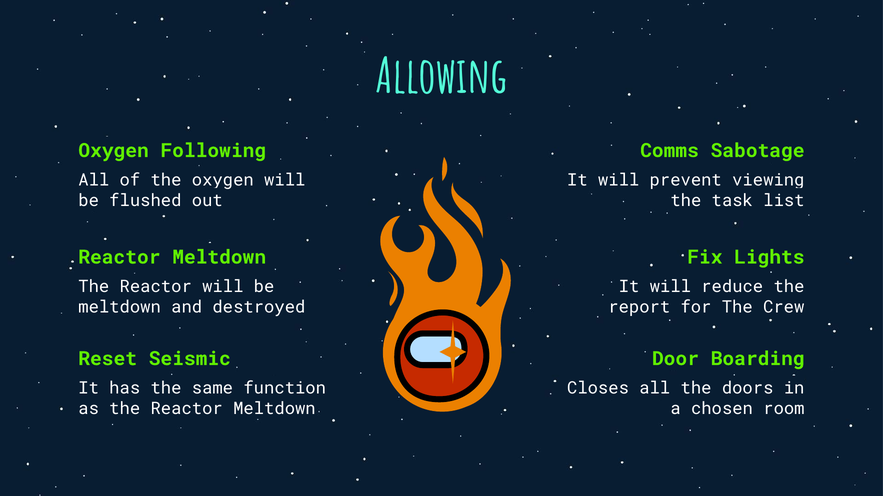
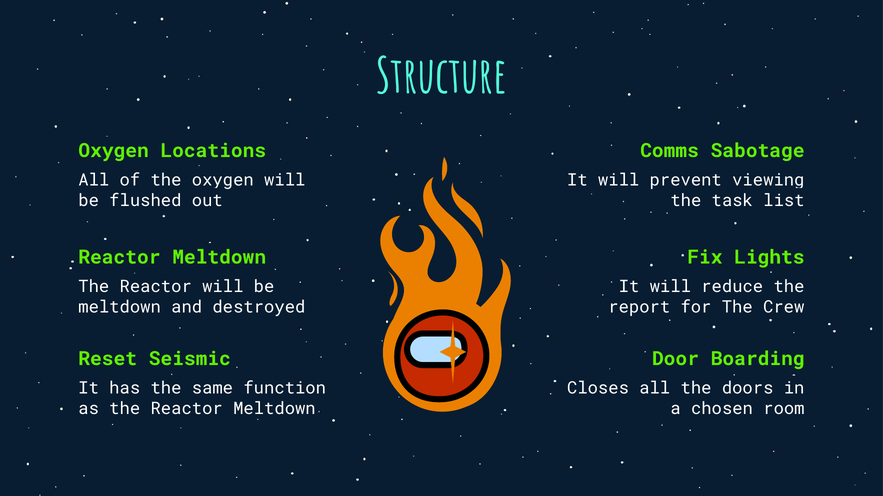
Allowing: Allowing -> Structure (442, 77)
Following: Following -> Locations (213, 151)
